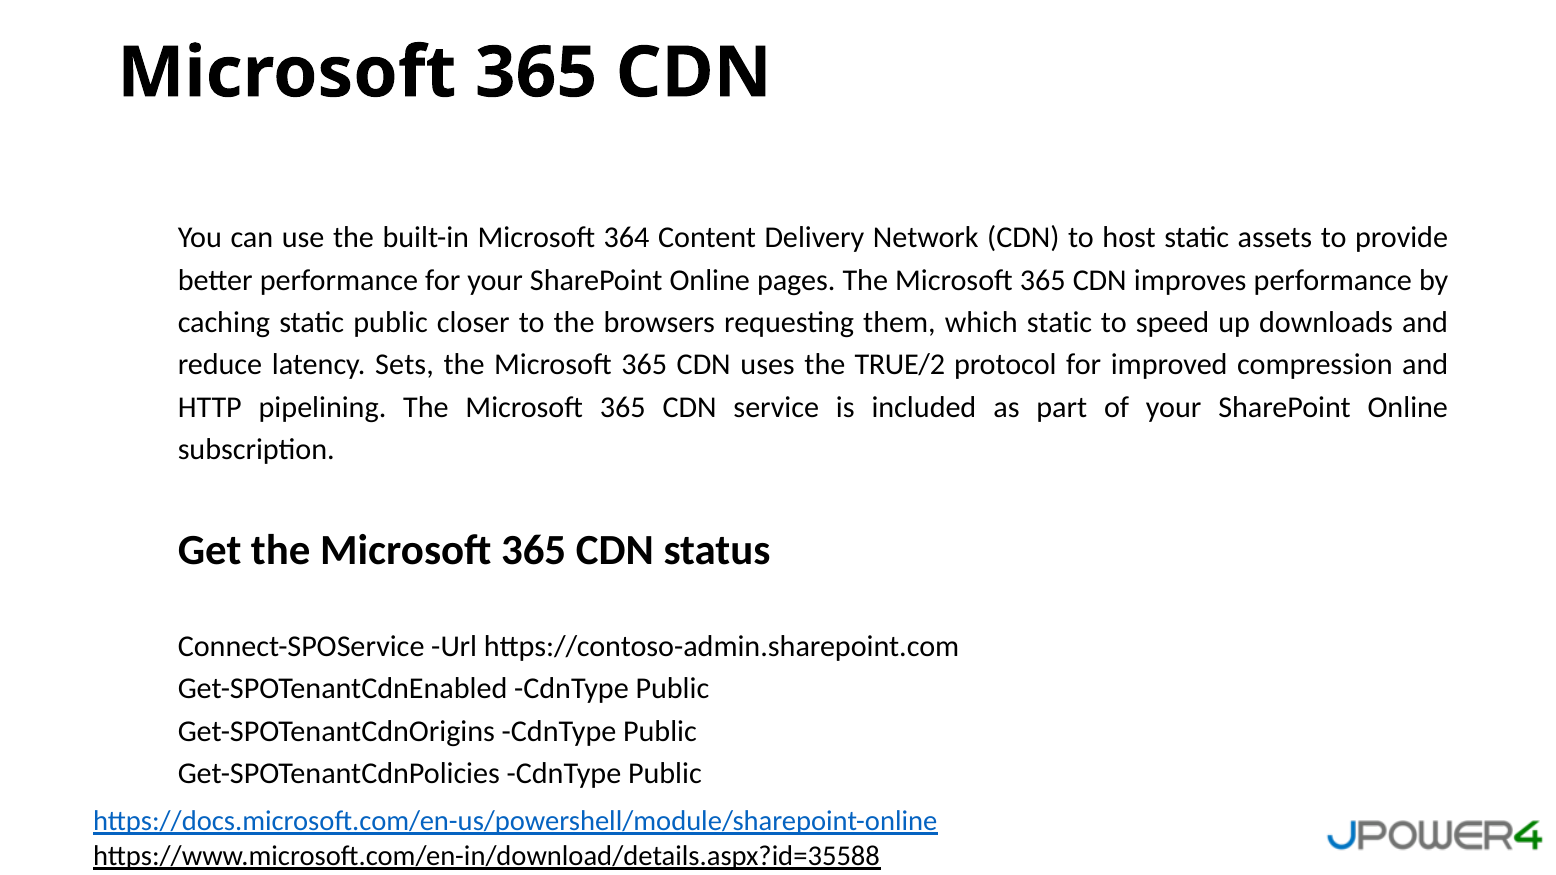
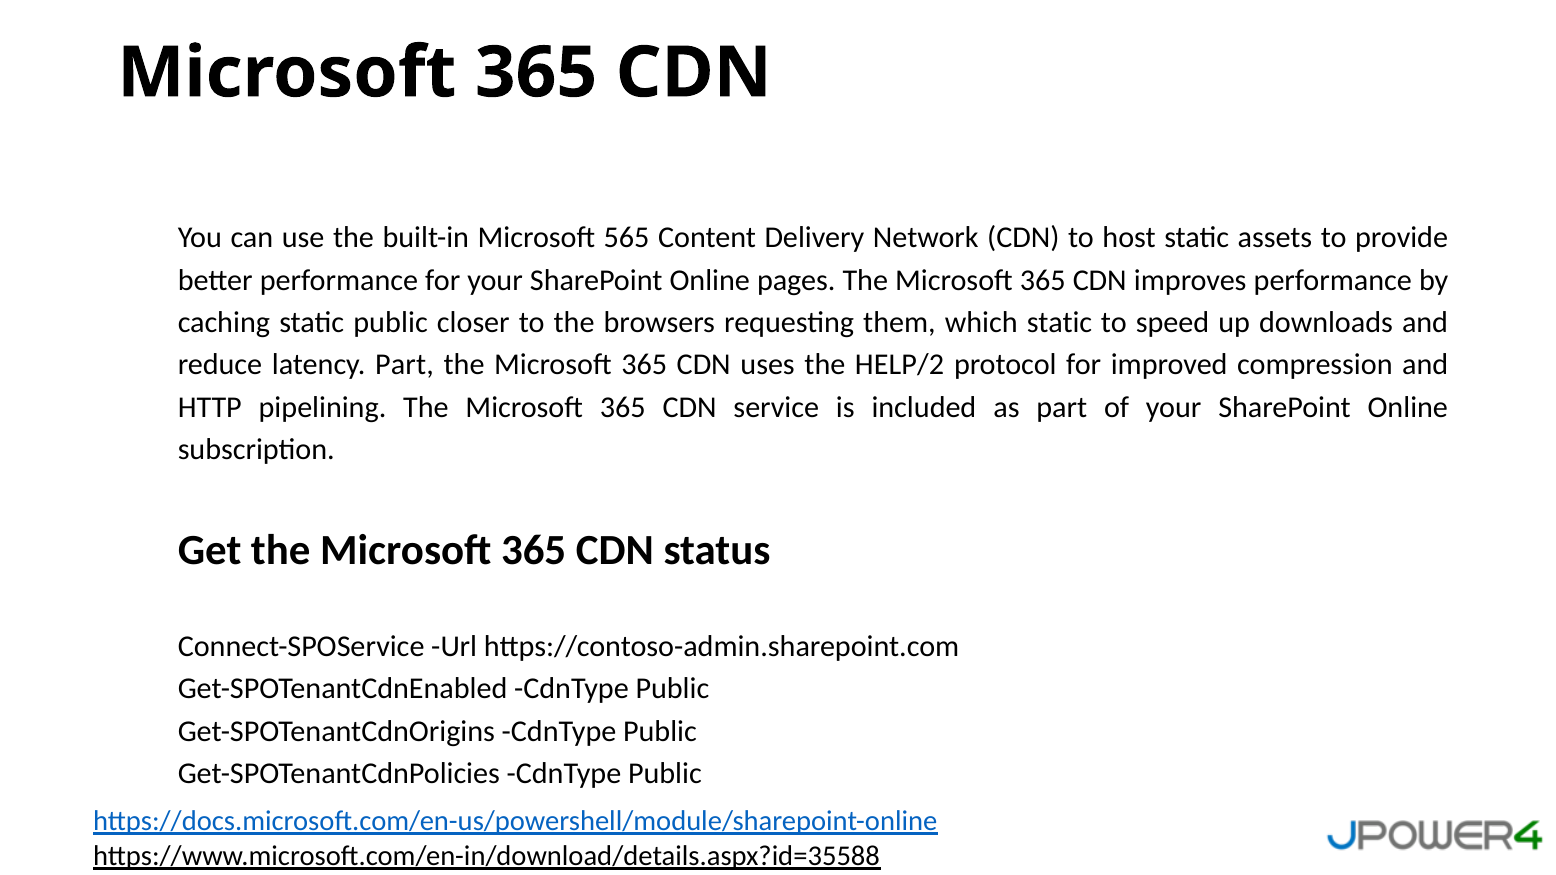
364: 364 -> 565 (627, 238)
latency Sets: Sets -> Part (405, 365)
TRUE/2: TRUE/2 -> HELP/2 (900, 365)
